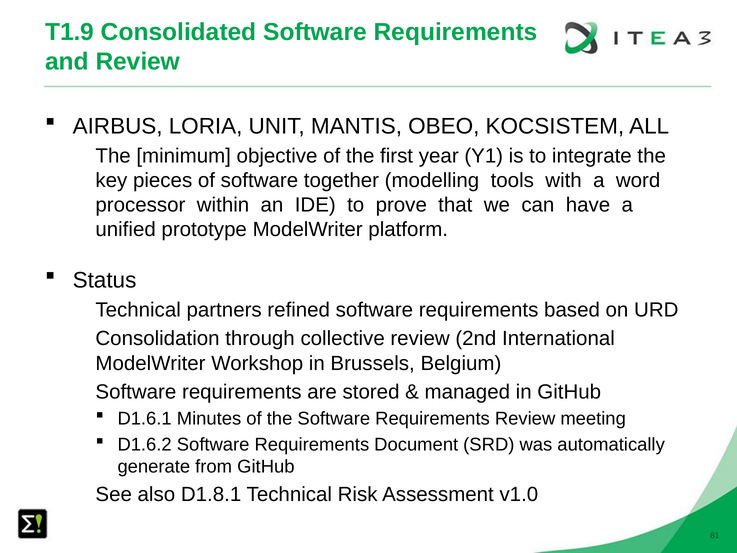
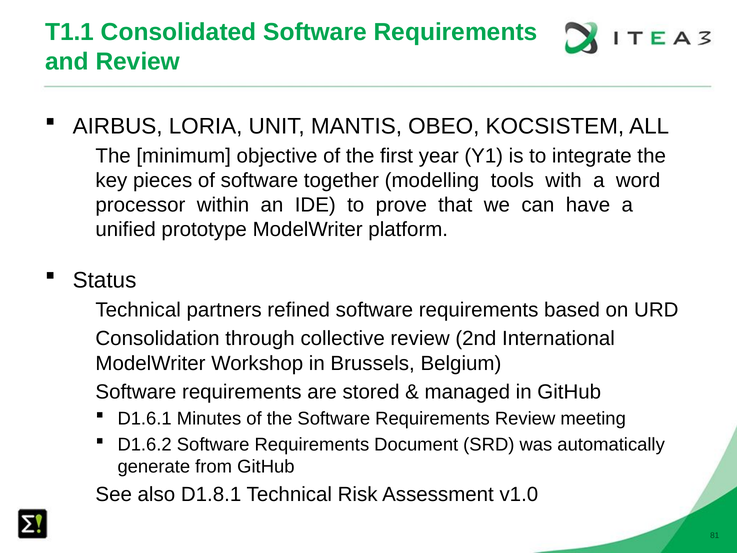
T1.9: T1.9 -> T1.1 (70, 32)
